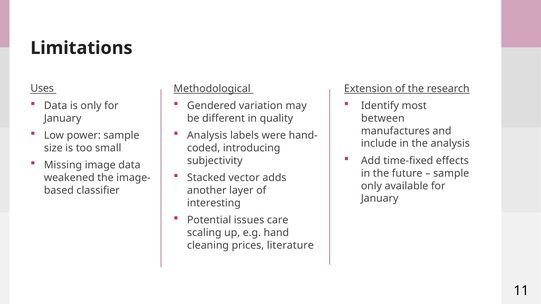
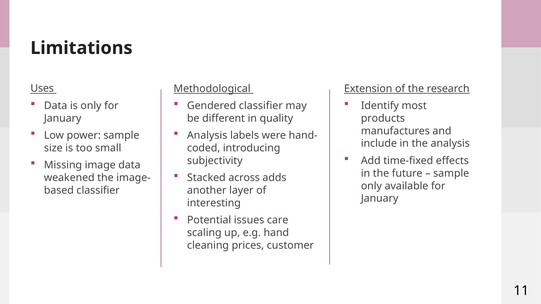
Gendered variation: variation -> classifier (261, 106)
between: between -> products (383, 118)
vector: vector -> across (244, 178)
literature: literature -> customer (290, 246)
